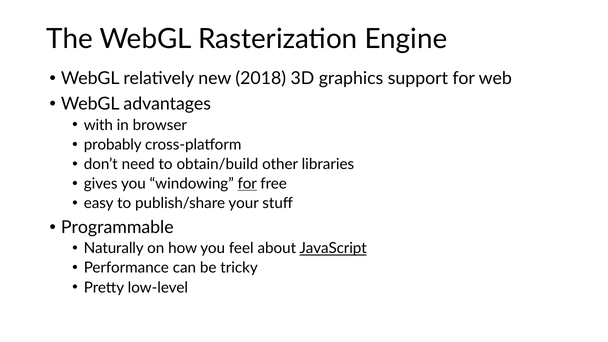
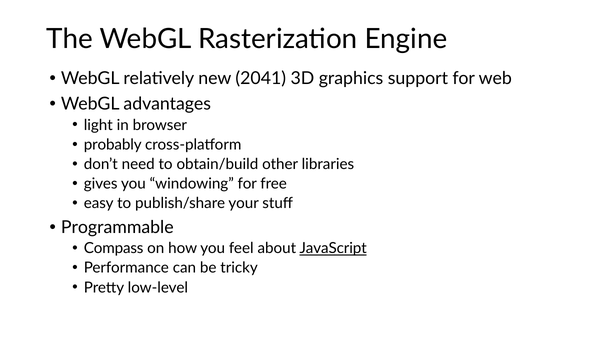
2018: 2018 -> 2041 (261, 79)
with: with -> light (98, 125)
for underline: present -> none (247, 184)
Naturally: Naturally -> Compass (114, 248)
